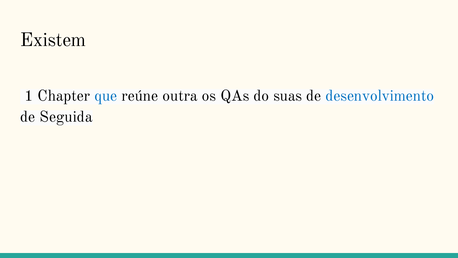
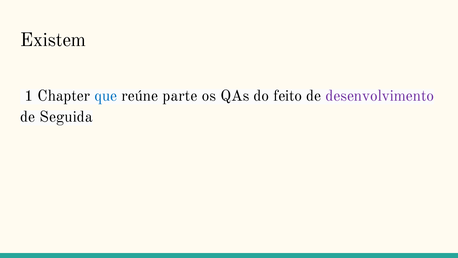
outra: outra -> parte (180, 96)
suas: suas -> feito (288, 96)
desenvolvimento colour: blue -> purple (380, 96)
